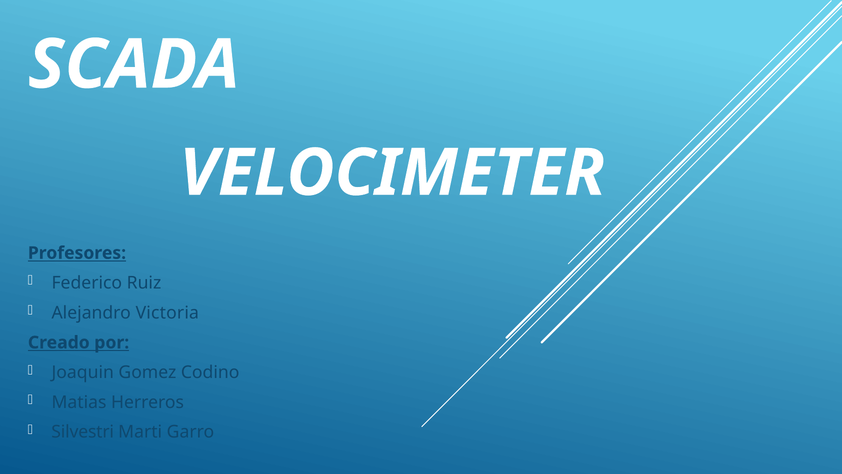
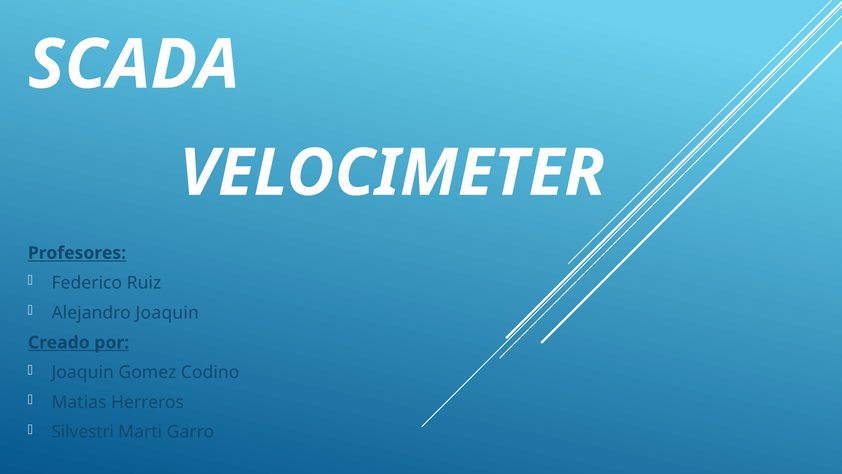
Alejandro Victoria: Victoria -> Joaquin (167, 312)
